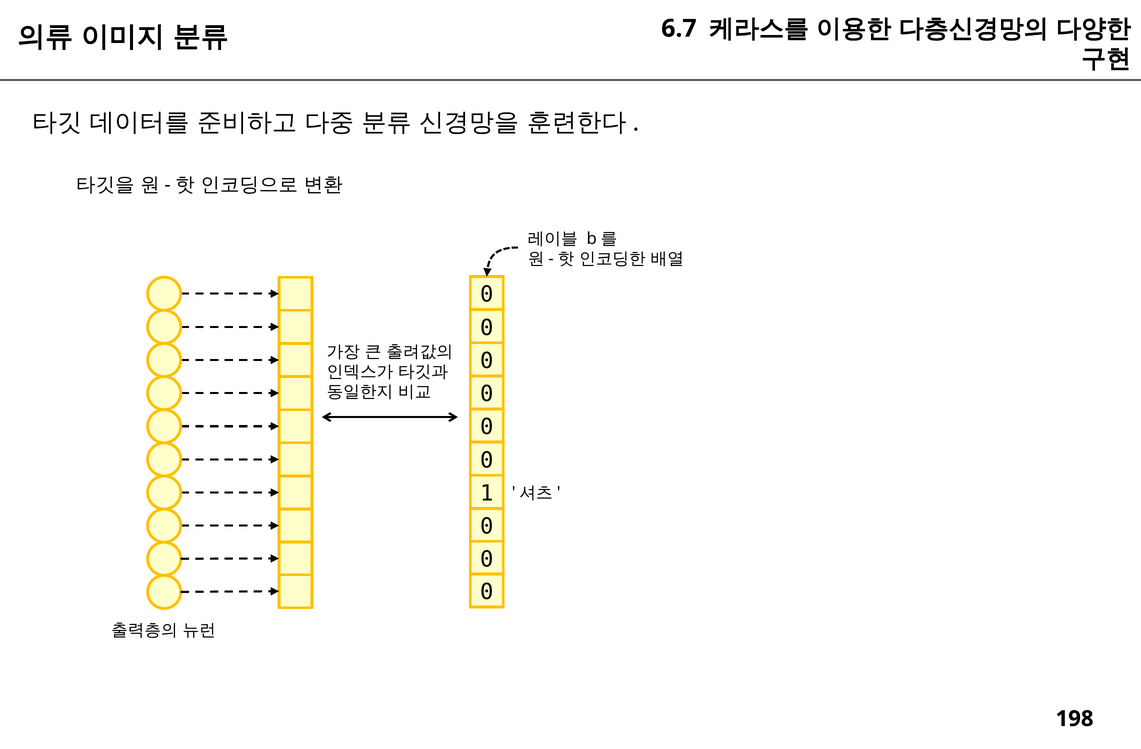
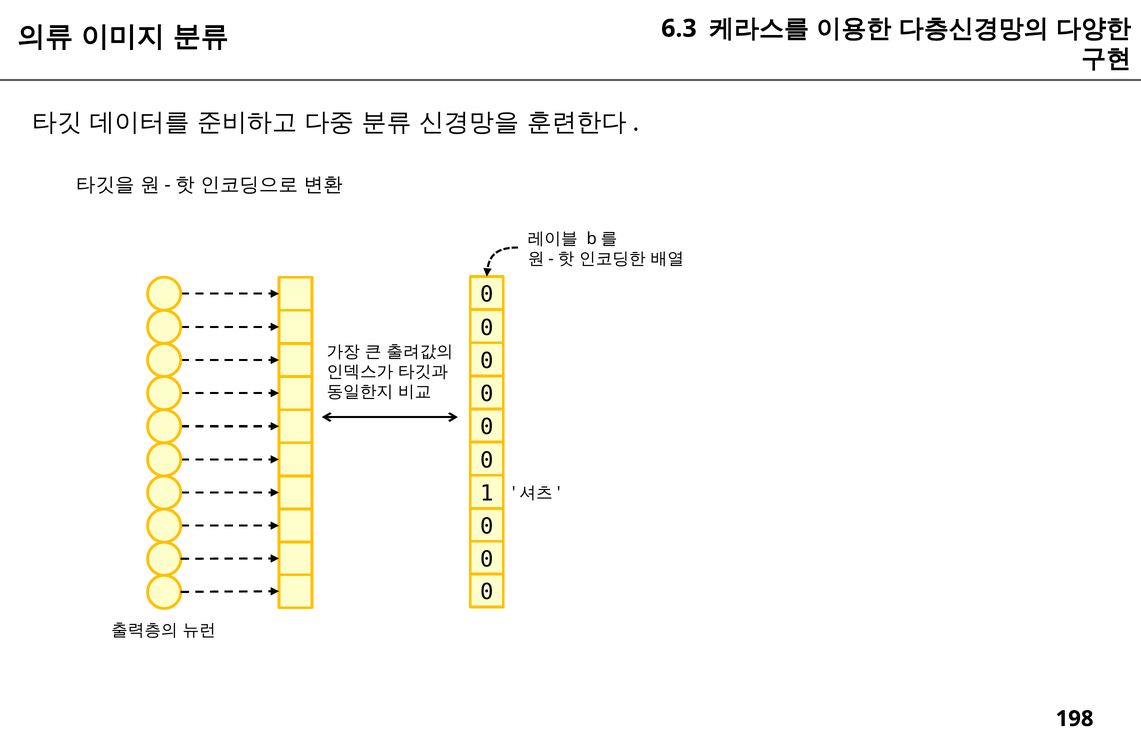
6.7: 6.7 -> 6.3 (679, 29)
